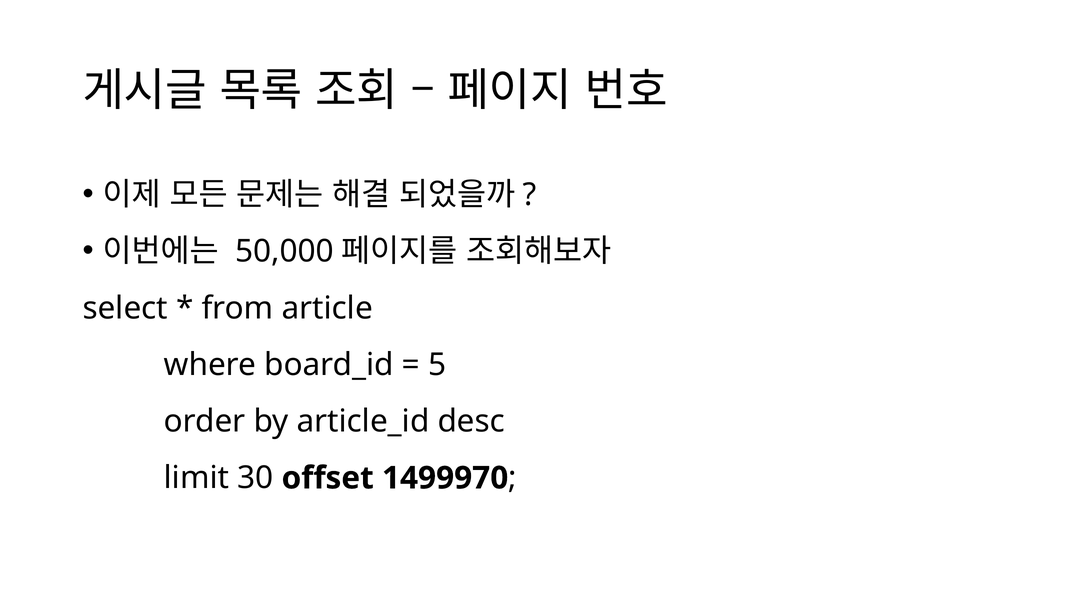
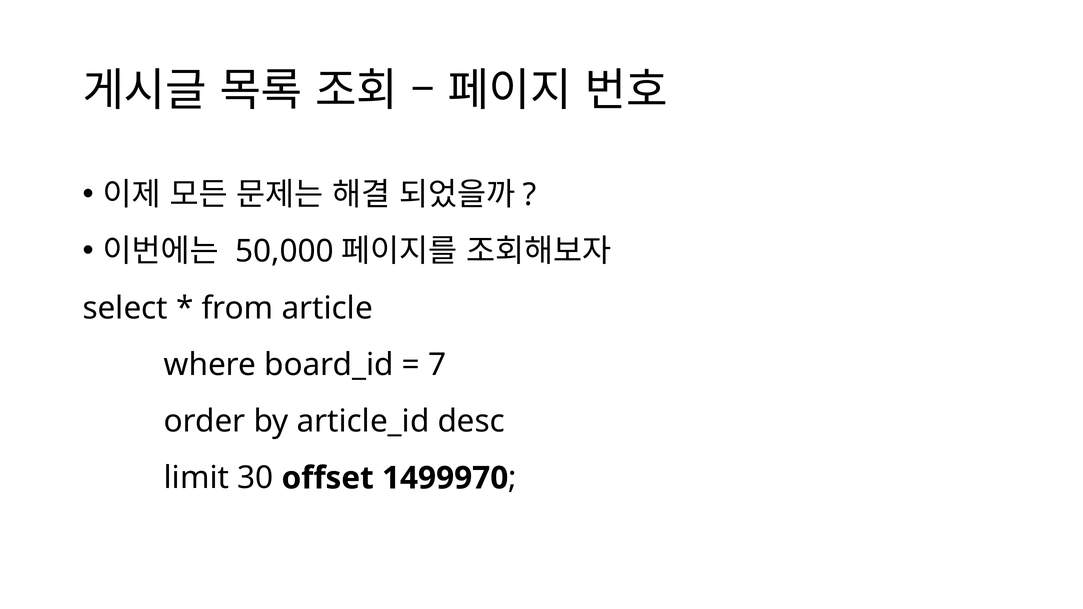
5: 5 -> 7 (437, 365)
